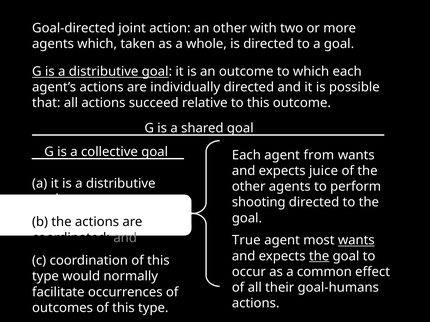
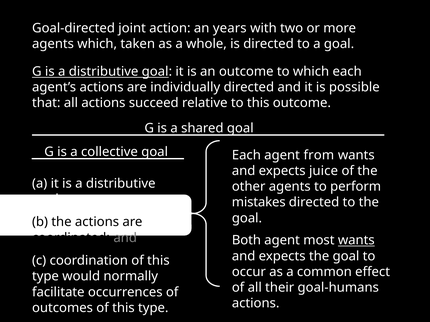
an other: other -> years (230, 28)
shooting: shooting -> mistakes (259, 203)
True: True -> Both (246, 241)
the underline: present -> none (319, 256)
